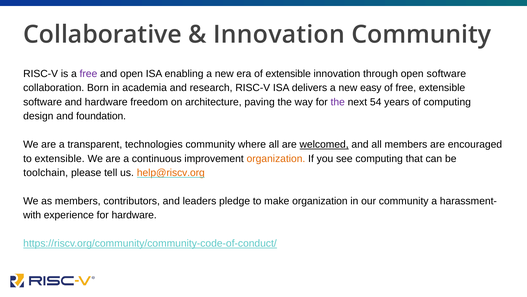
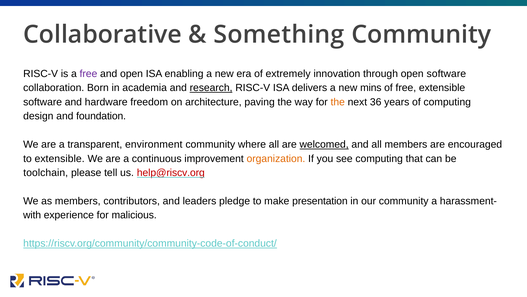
Innovation: Innovation -> Something (279, 34)
of extensible: extensible -> extremely (288, 74)
research underline: none -> present (211, 88)
easy: easy -> mins (371, 88)
the colour: purple -> orange (338, 102)
54: 54 -> 36 (376, 102)
technologies: technologies -> environment (154, 144)
help@riscv.org colour: orange -> red (171, 172)
make organization: organization -> presentation (320, 201)
for hardware: hardware -> malicious (134, 215)
